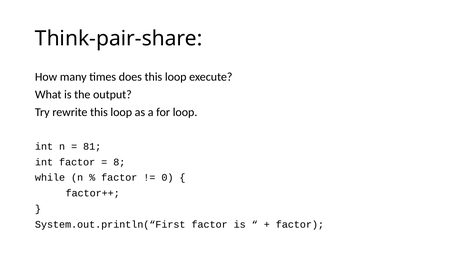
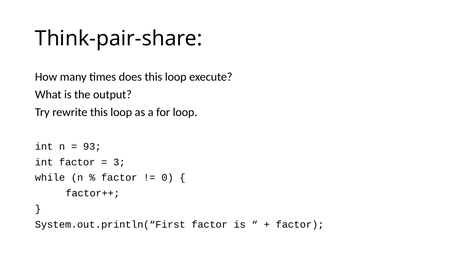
81: 81 -> 93 (92, 147)
8: 8 -> 3 (119, 162)
